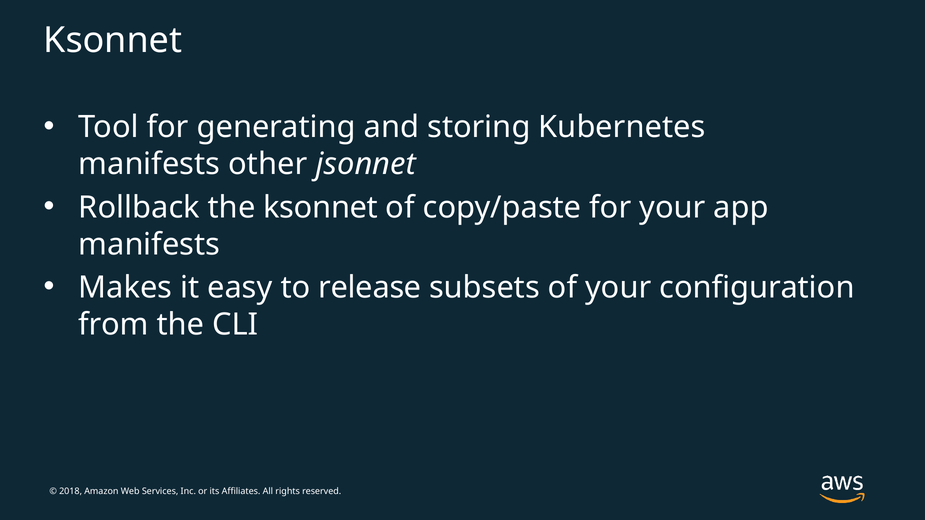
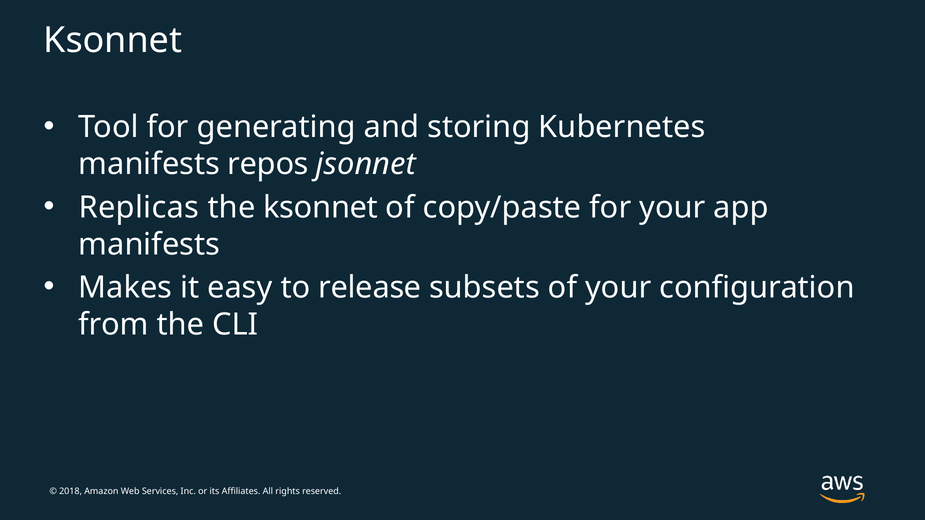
other: other -> repos (268, 164)
Rollback: Rollback -> Replicas (139, 208)
